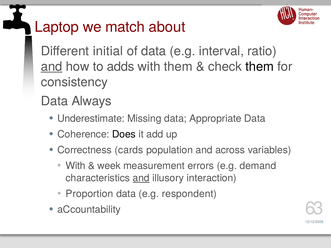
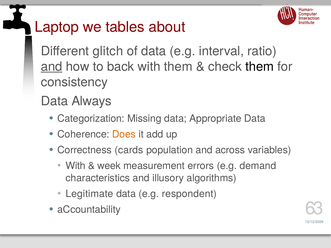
match: match -> tables (125, 27)
initial: initial -> glitch (108, 51)
adds: adds -> back (121, 67)
Underestimate: Underestimate -> Categorization (91, 119)
Does colour: black -> orange (124, 134)
and underline: present -> none (141, 178)
interaction: interaction -> algorithms (212, 178)
Proportion: Proportion -> Legitimate (90, 194)
